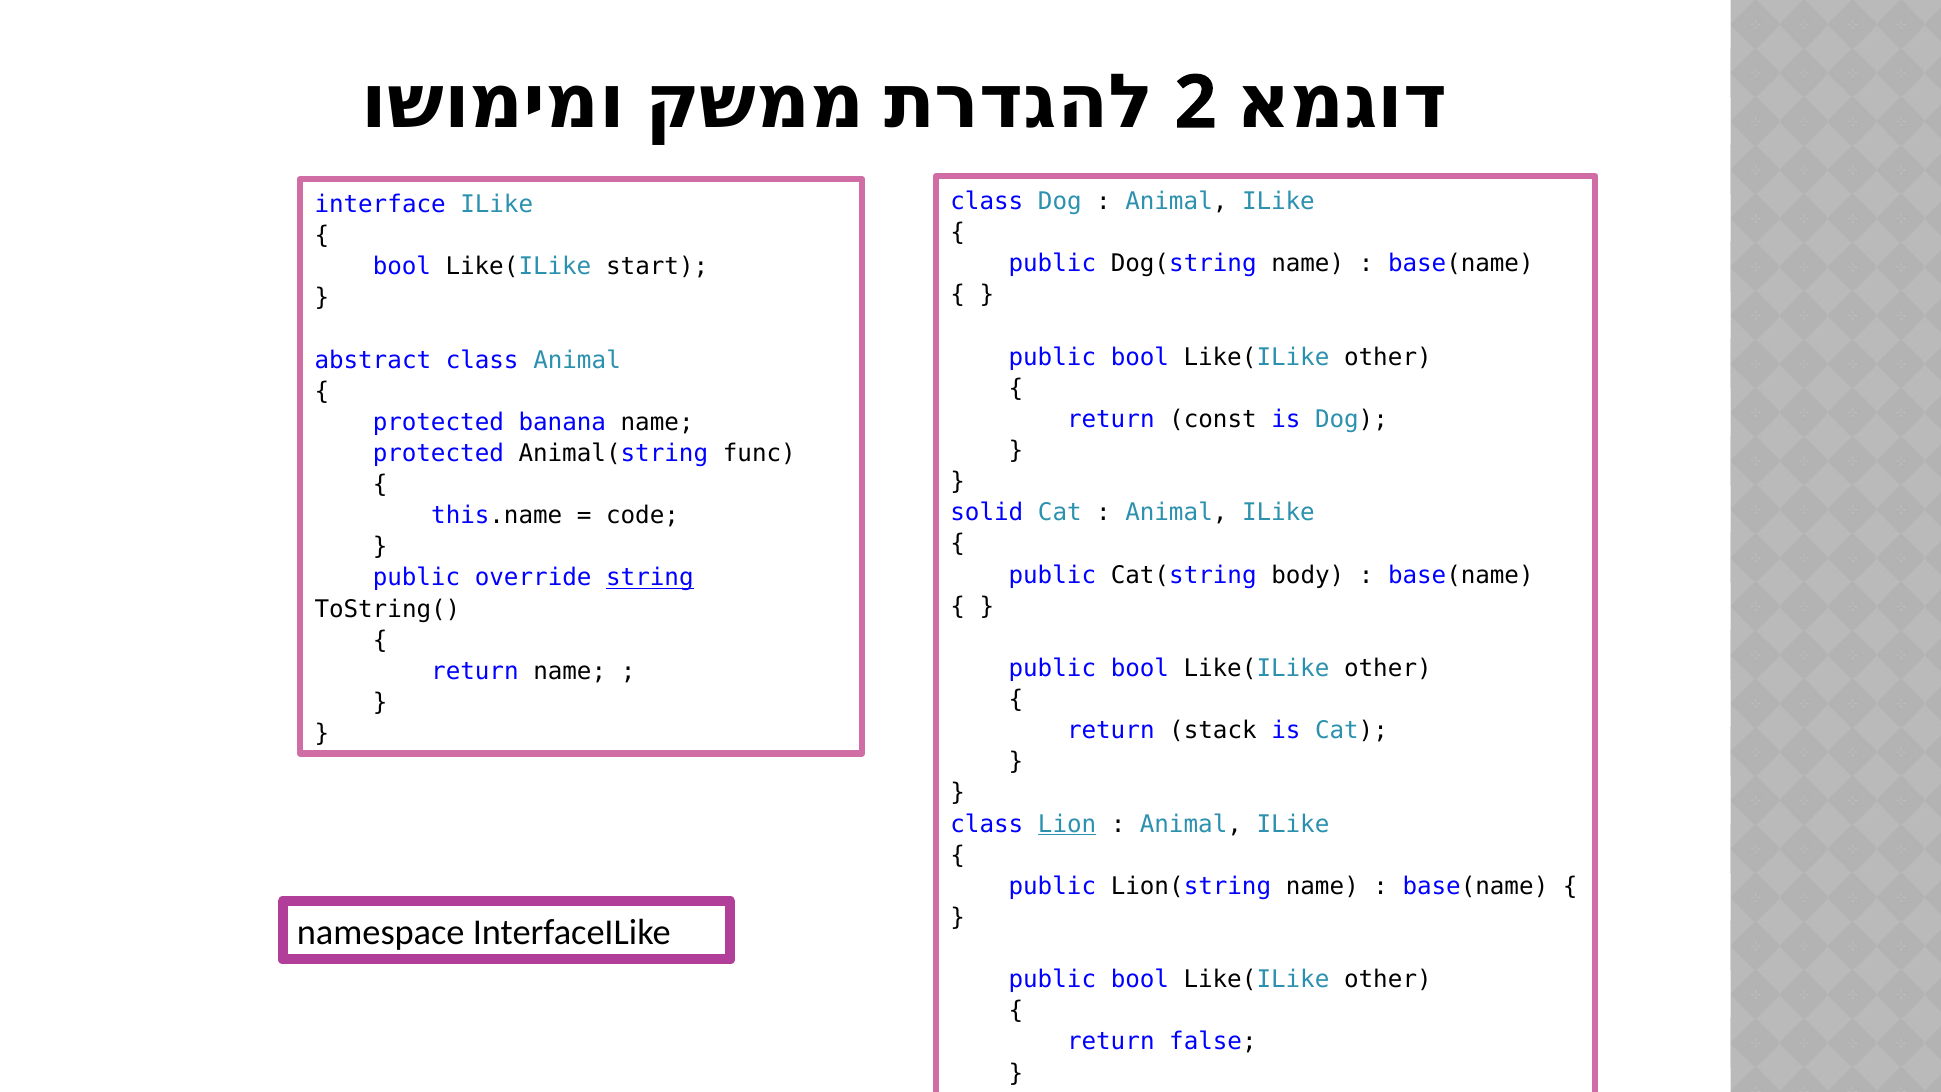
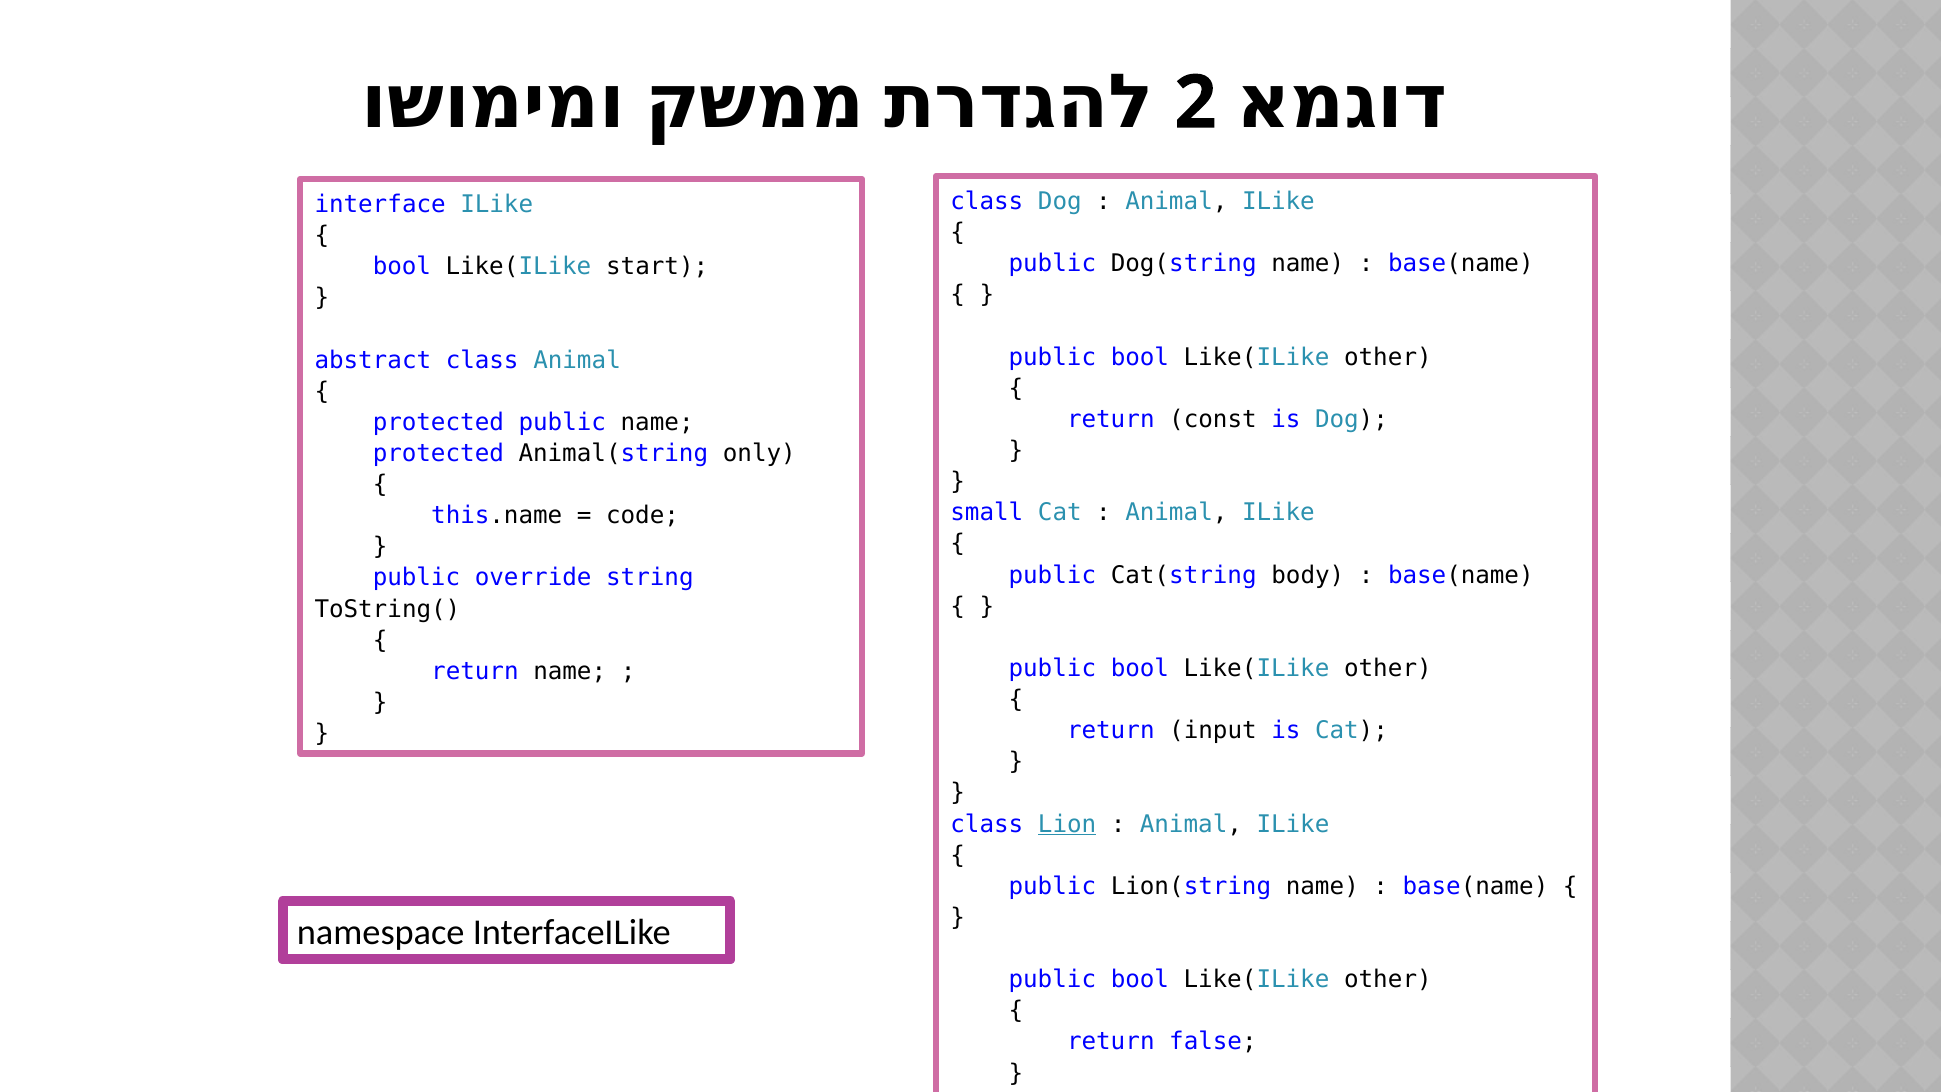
protected banana: banana -> public (562, 422)
func: func -> only (759, 453)
solid: solid -> small (987, 513)
string underline: present -> none (650, 578)
stack: stack -> input (1213, 731)
